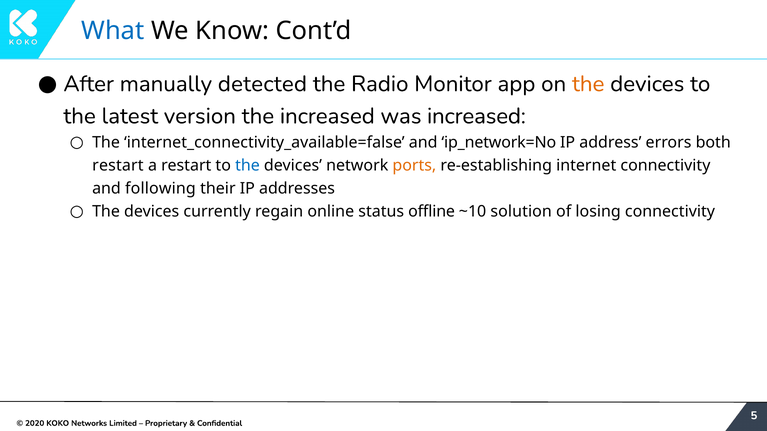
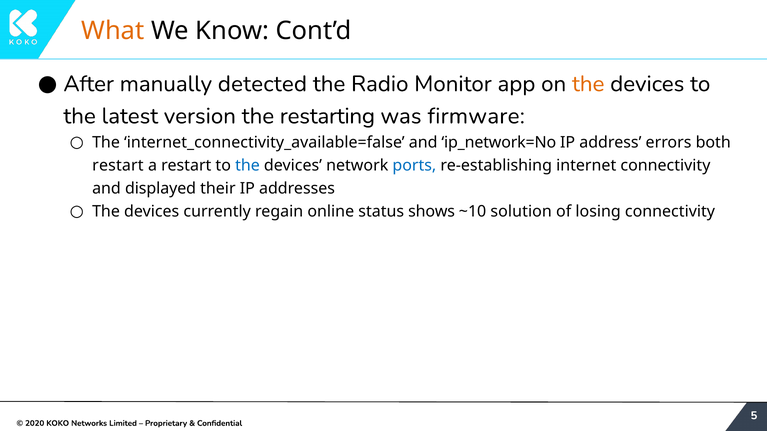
What colour: blue -> orange (113, 31)
the increased: increased -> restarting (327, 116)
was increased: increased -> firmware (476, 116)
ports colour: orange -> blue (414, 166)
following: following -> displayed (161, 189)
offline: offline -> shows (432, 212)
